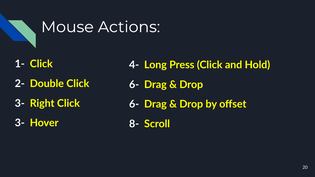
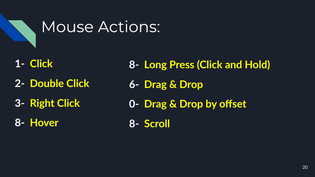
4-: 4- -> 8- (134, 65)
6-: 6- -> 0- (134, 104)
3-: 3- -> 8- (20, 123)
